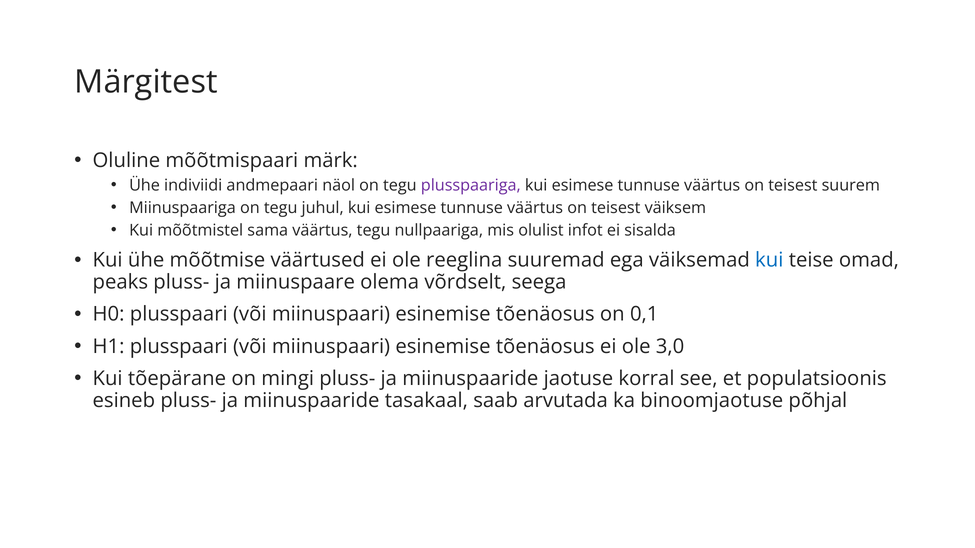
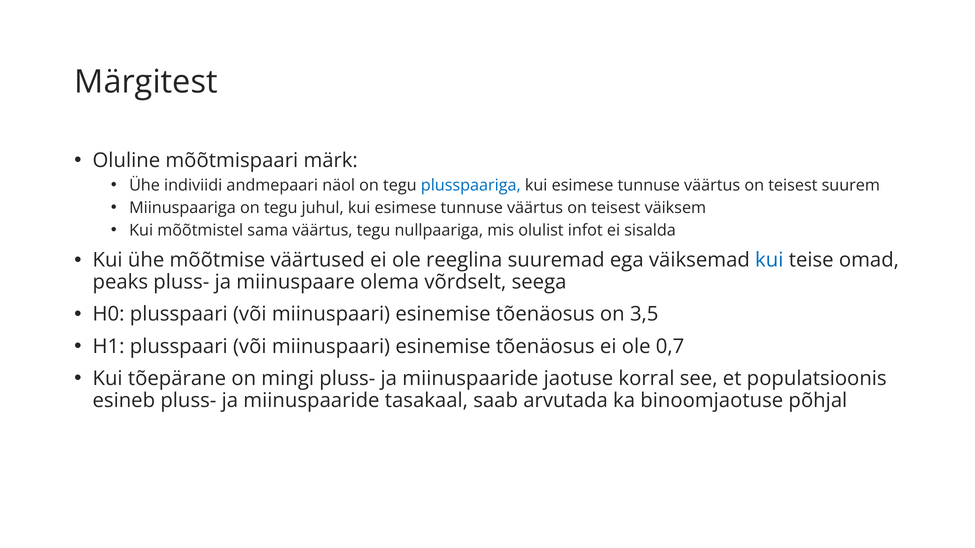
plusspaariga colour: purple -> blue (471, 185)
0,1: 0,1 -> 3,5 (644, 314)
3,0: 3,0 -> 0,7 (670, 347)
